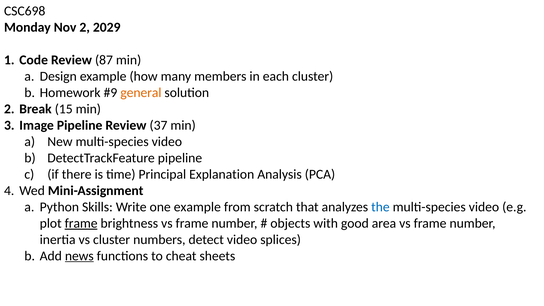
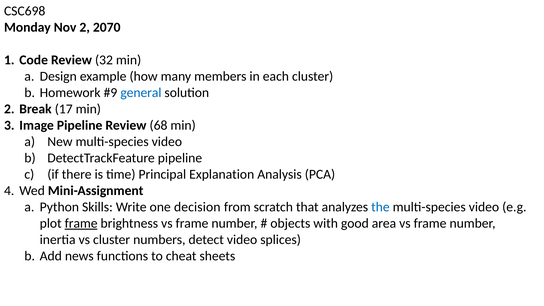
2029: 2029 -> 2070 (107, 27)
87: 87 -> 32 (104, 60)
general colour: orange -> blue (141, 93)
15: 15 -> 17 (64, 109)
37: 37 -> 68 (158, 125)
one example: example -> decision (197, 207)
news underline: present -> none (79, 256)
